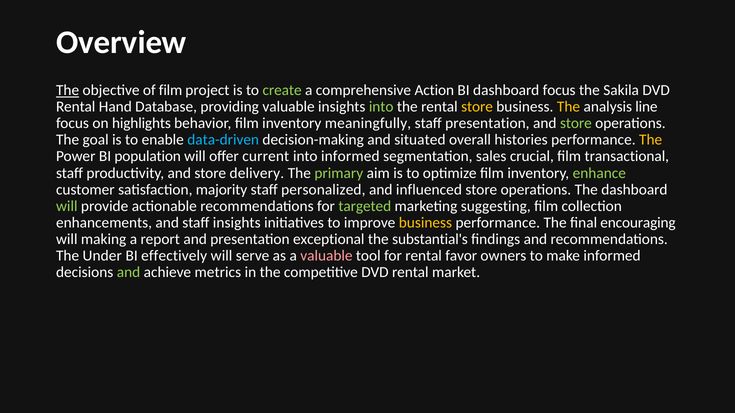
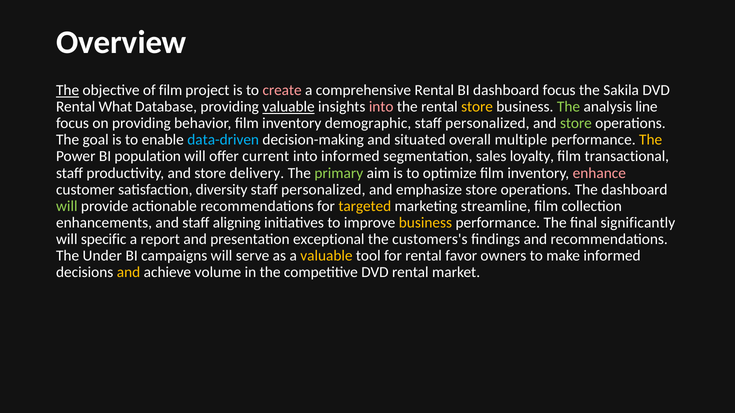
create colour: light green -> pink (282, 90)
comprehensive Action: Action -> Rental (434, 90)
Hand: Hand -> What (115, 107)
valuable underline: none -> present (289, 107)
into colour: light green -> pink (381, 107)
The colour: yellow -> light green (569, 107)
on highlights: highlights -> providing (141, 123)
meaningfully: meaningfully -> demographic (368, 123)
presentation: presentation -> personalized (487, 123)
histories: histories -> multiple (521, 140)
crucial: crucial -> loyalty (532, 157)
enhance colour: light green -> pink (599, 173)
majority: majority -> diversity (222, 190)
influenced: influenced -> emphasize (429, 190)
targeted colour: light green -> yellow (365, 206)
suggesting: suggesting -> streamline (496, 206)
staff insights: insights -> aligning (237, 223)
encouraging: encouraging -> significantly (638, 223)
making: making -> specific (104, 239)
substantial's: substantial's -> customers's (430, 239)
effectively: effectively -> campaigns (174, 256)
valuable colour: pink -> yellow (326, 256)
and colour: light green -> yellow (129, 272)
metrics: metrics -> volume (218, 272)
